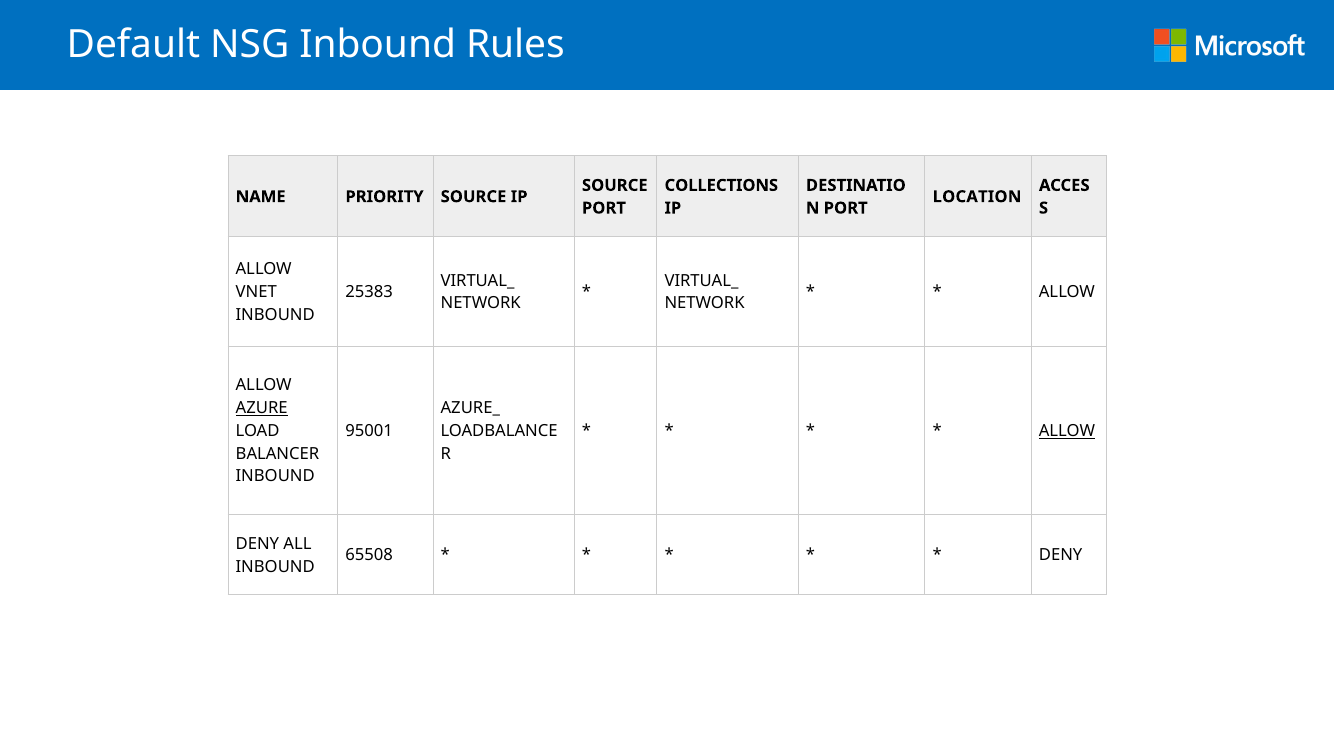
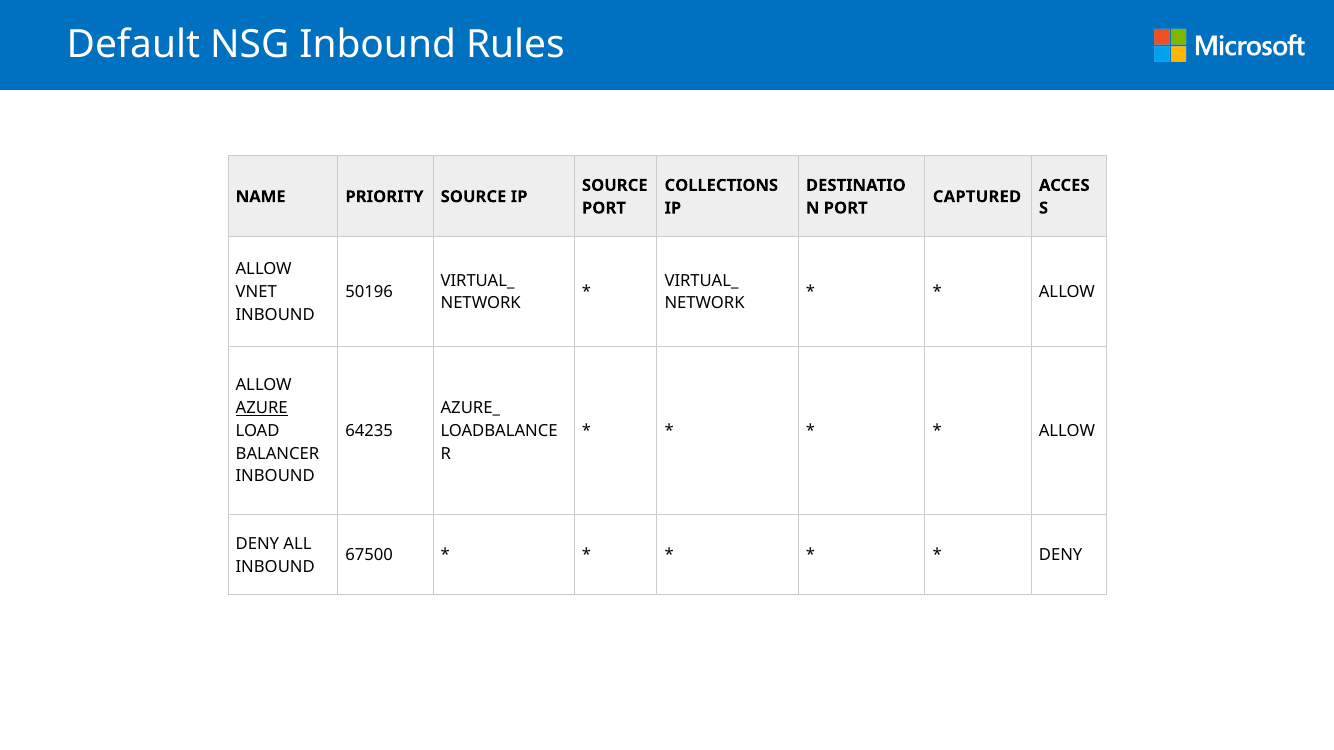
LOCATION: LOCATION -> CAPTURED (977, 197)
25383: 25383 -> 50196 (369, 292)
95001: 95001 -> 64235 (369, 431)
ALLOW underline: present -> none (1067, 431)
65508: 65508 -> 67500 (369, 555)
